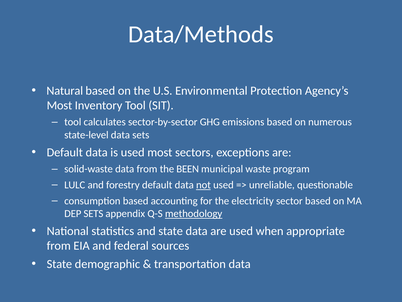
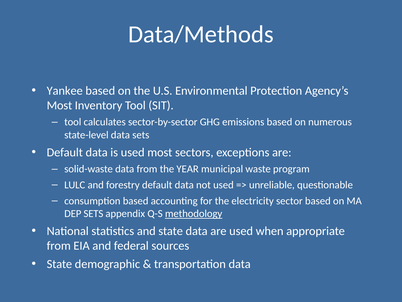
Natural: Natural -> Yankee (65, 90)
BEEN: BEEN -> YEAR (188, 169)
not underline: present -> none (203, 185)
